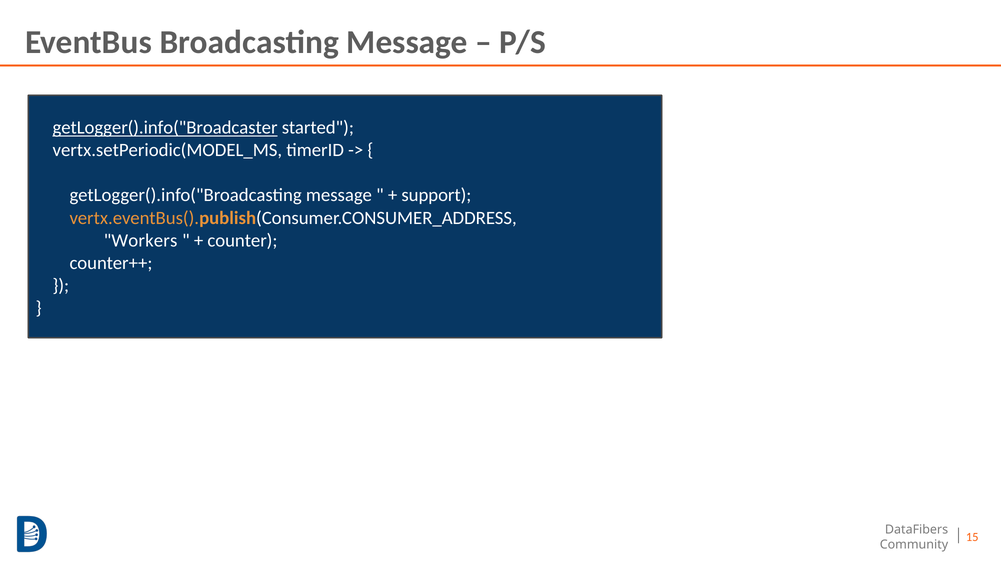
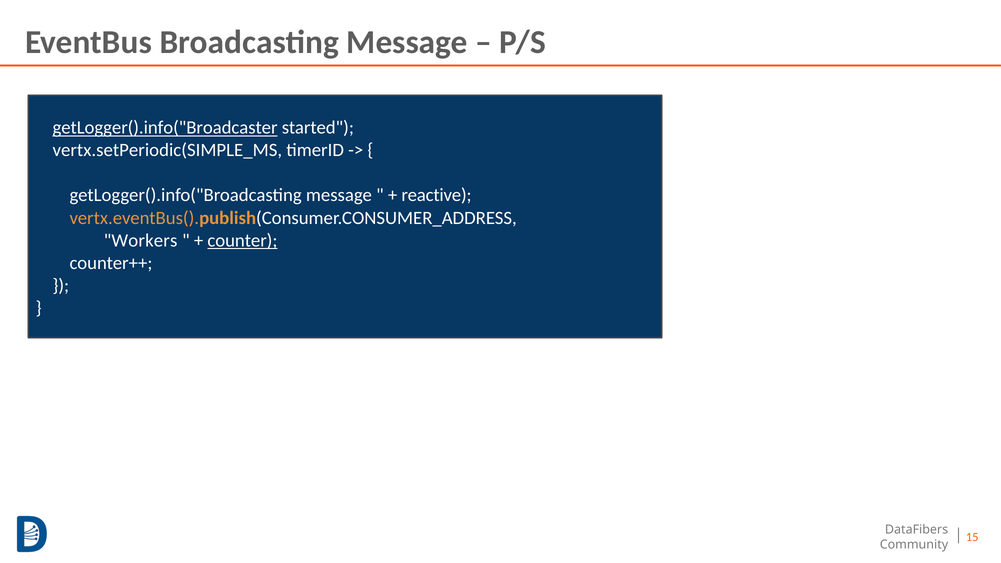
vertx.setPeriodic(MODEL_MS: vertx.setPeriodic(MODEL_MS -> vertx.setPeriodic(SIMPLE_MS (167, 150)
support: support -> reactive (436, 195)
counter underline: none -> present (242, 240)
